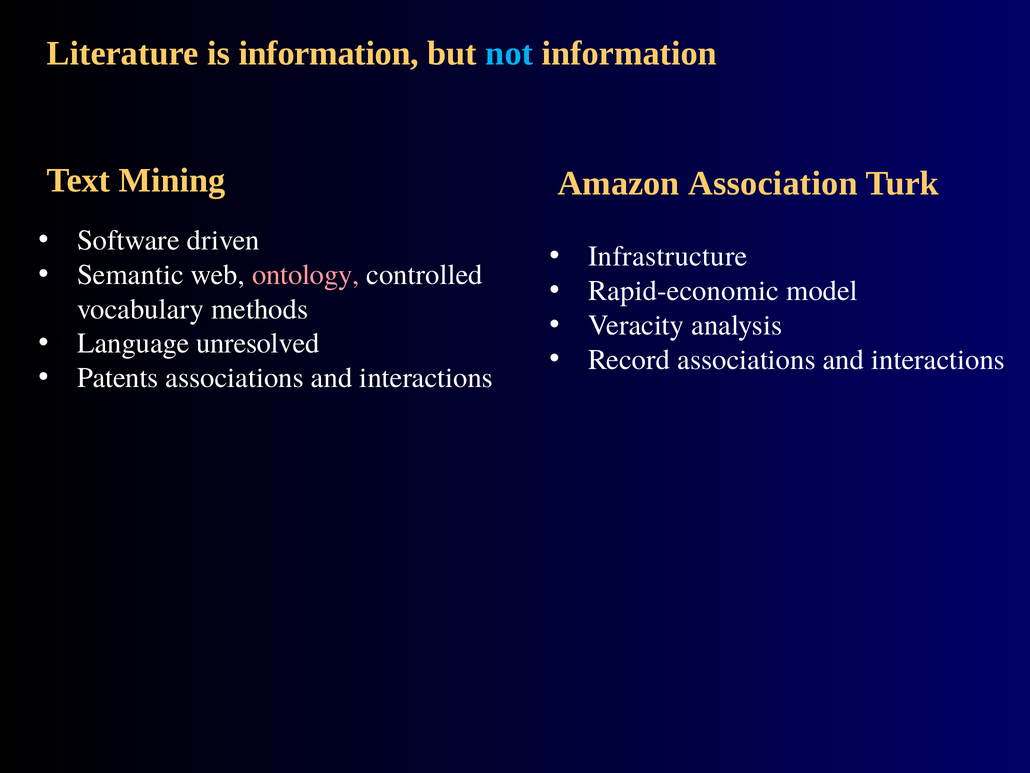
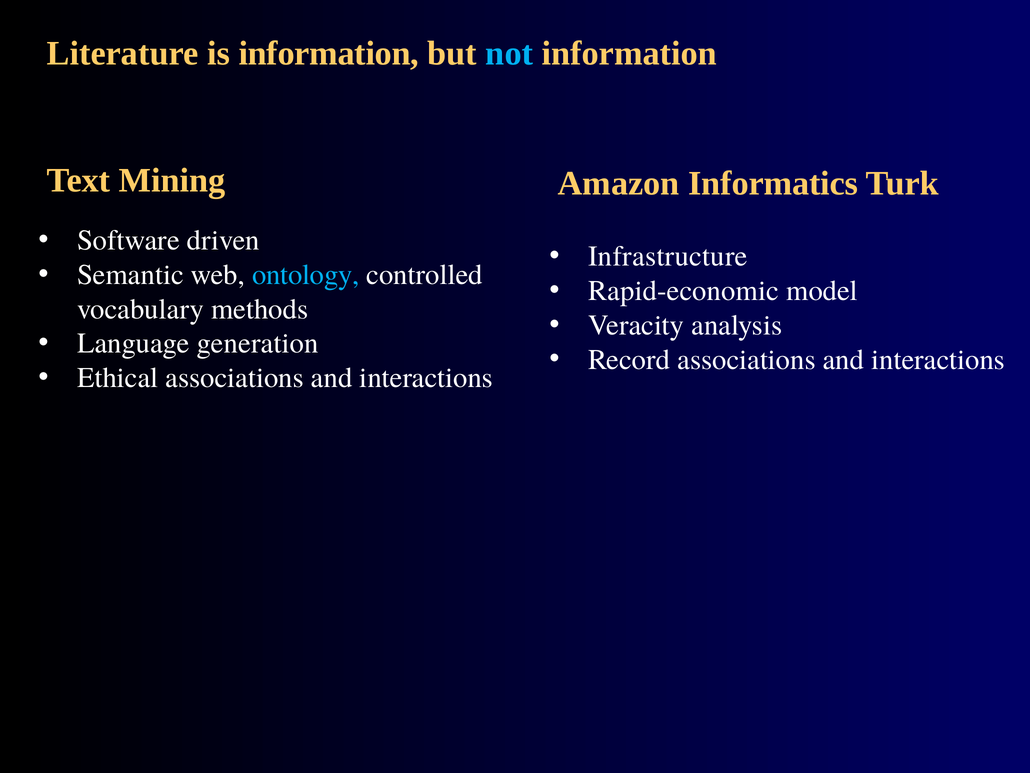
Association: Association -> Informatics (773, 183)
ontology colour: pink -> light blue (306, 275)
unresolved: unresolved -> generation (258, 343)
Patents: Patents -> Ethical (118, 378)
